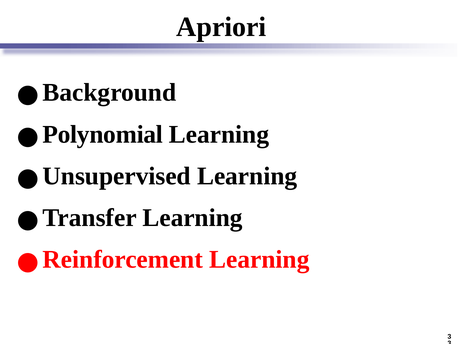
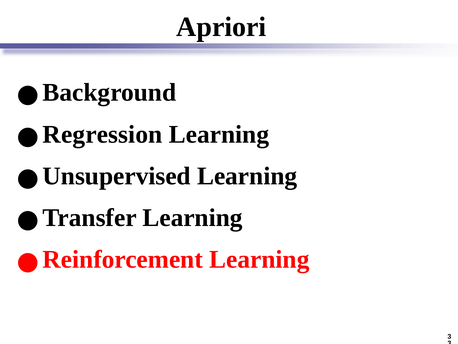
Polynomial: Polynomial -> Regression (103, 134)
